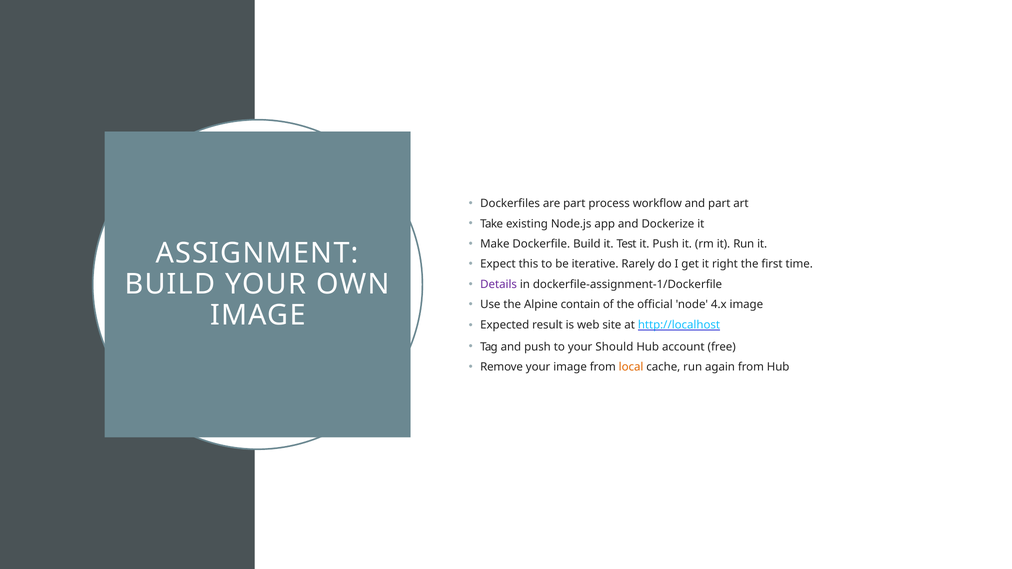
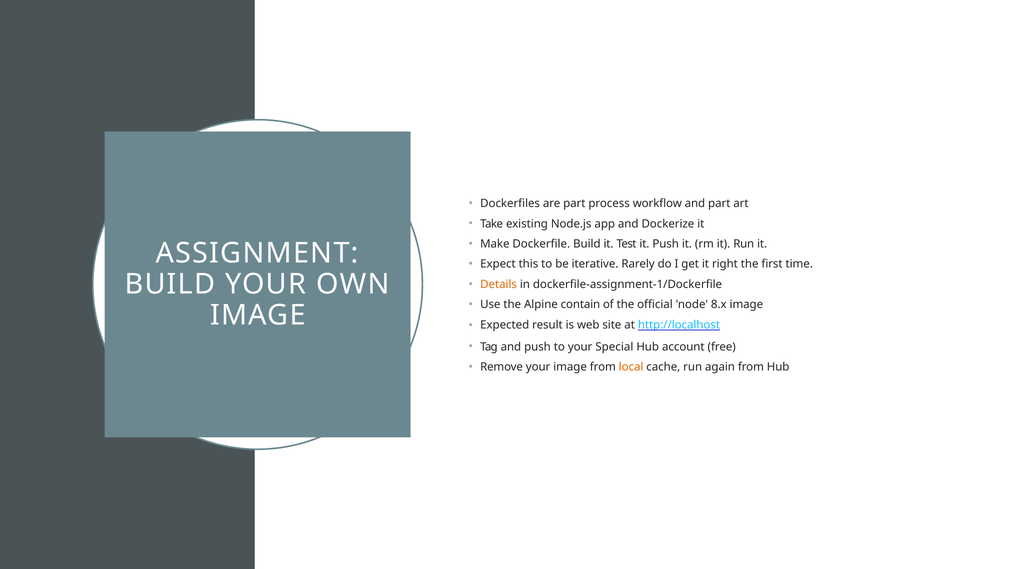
Details colour: purple -> orange (499, 285)
4.x: 4.x -> 8.x (719, 305)
Should: Should -> Special (614, 347)
